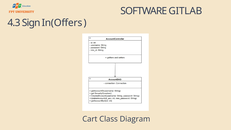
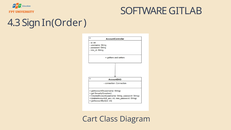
In(Offers: In(Offers -> In(Order (62, 23)
